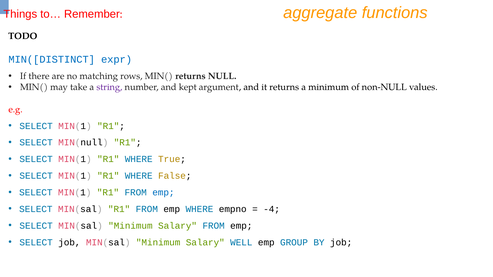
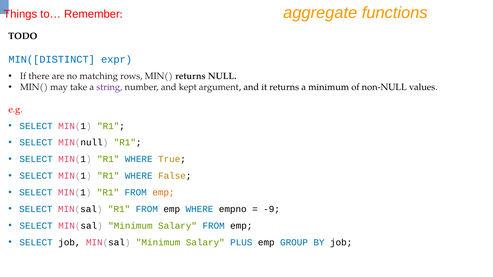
emp colour: blue -> orange (163, 193)
-4: -4 -> -9 (272, 209)
WELL: WELL -> PLUS (241, 243)
